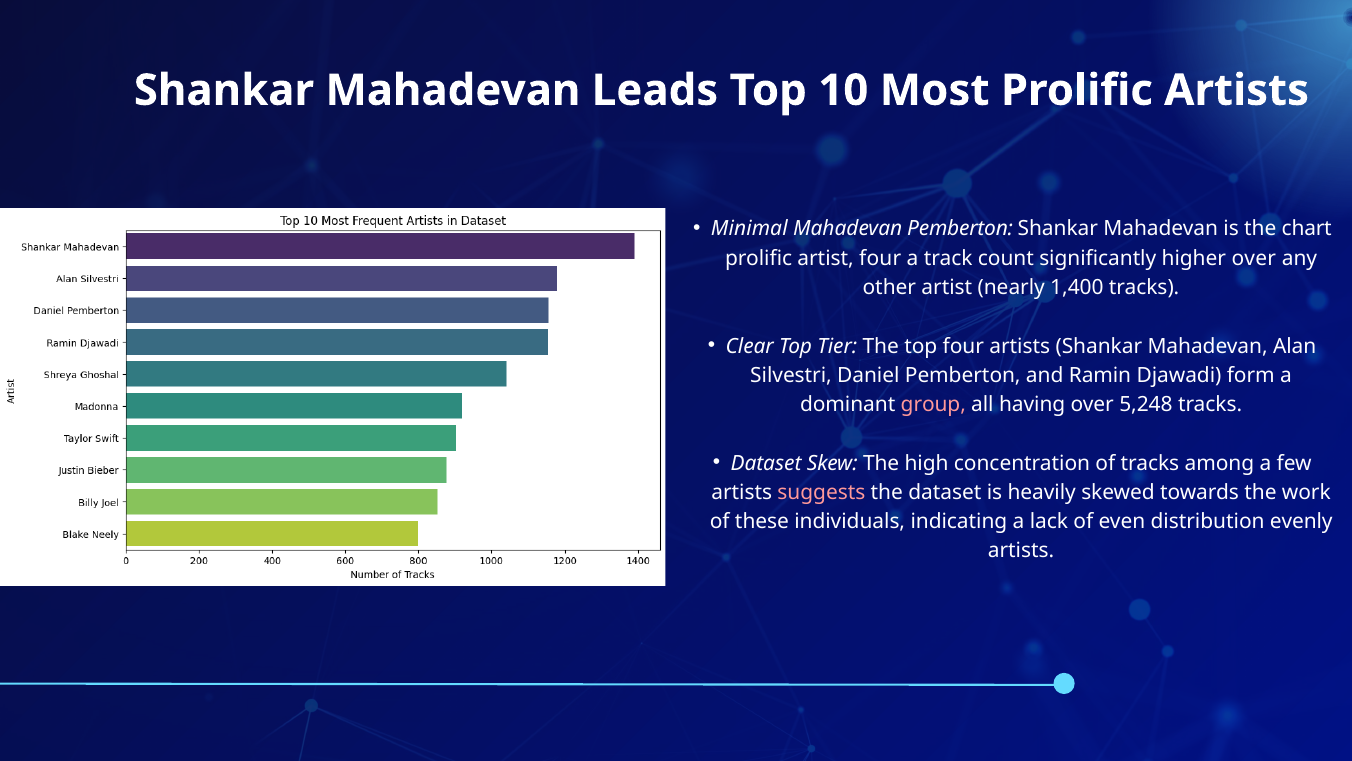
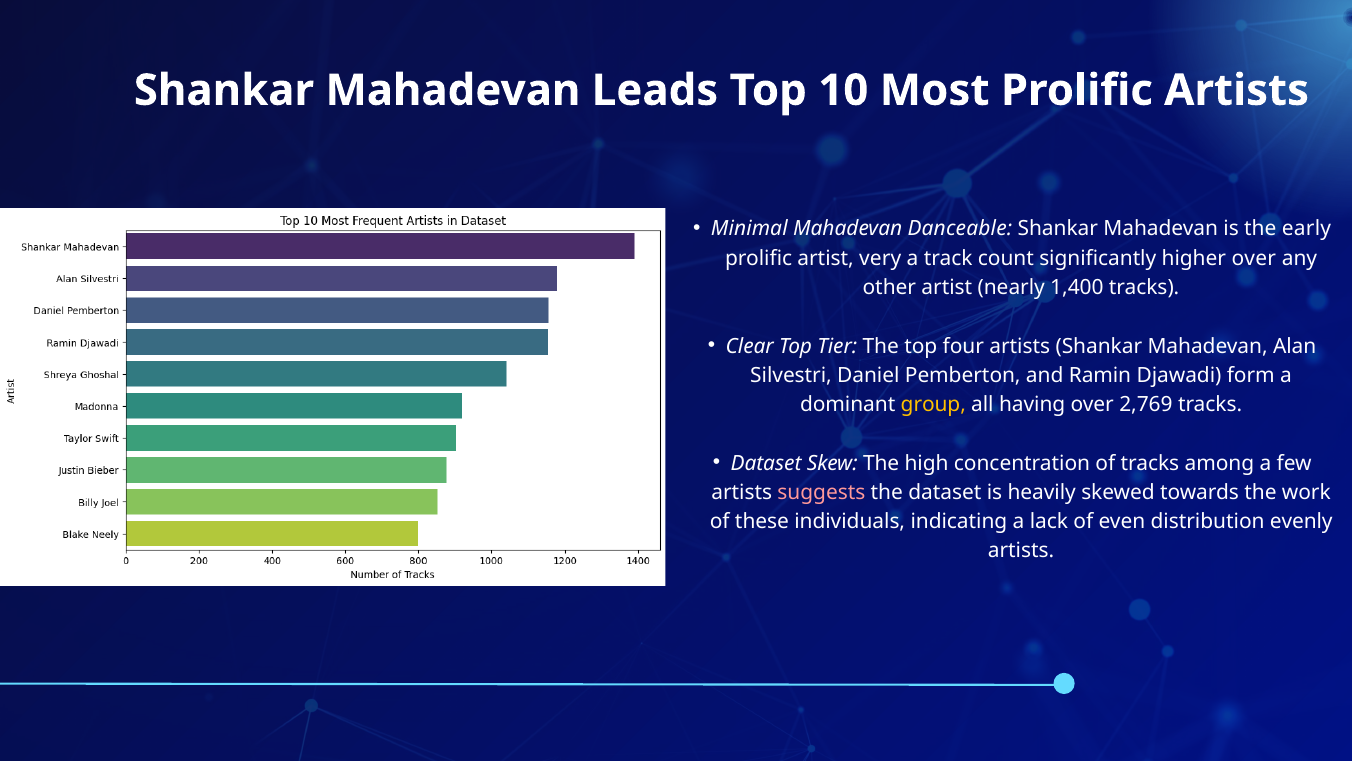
Mahadevan Pemberton: Pemberton -> Danceable (960, 229)
chart: chart -> early (1307, 229)
artist four: four -> very (880, 258)
group colour: pink -> yellow (933, 404)
5,248: 5,248 -> 2,769 (1146, 404)
